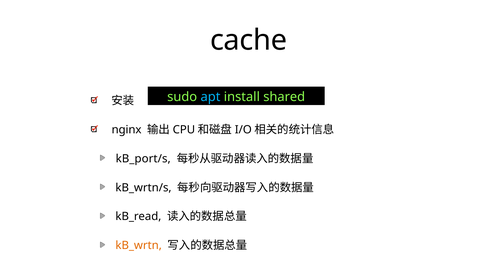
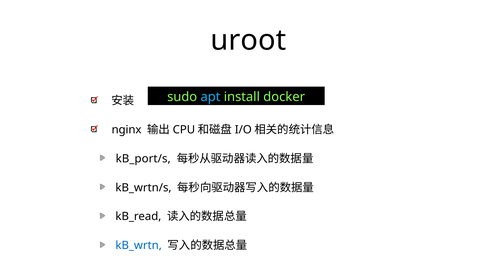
cache: cache -> uroot (248, 40)
shared: shared -> docker (284, 97)
kB_wrtn colour: orange -> blue (139, 245)
